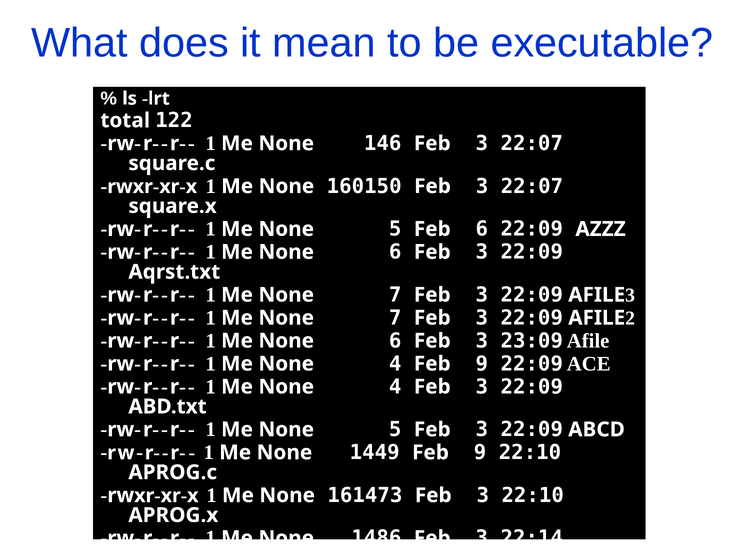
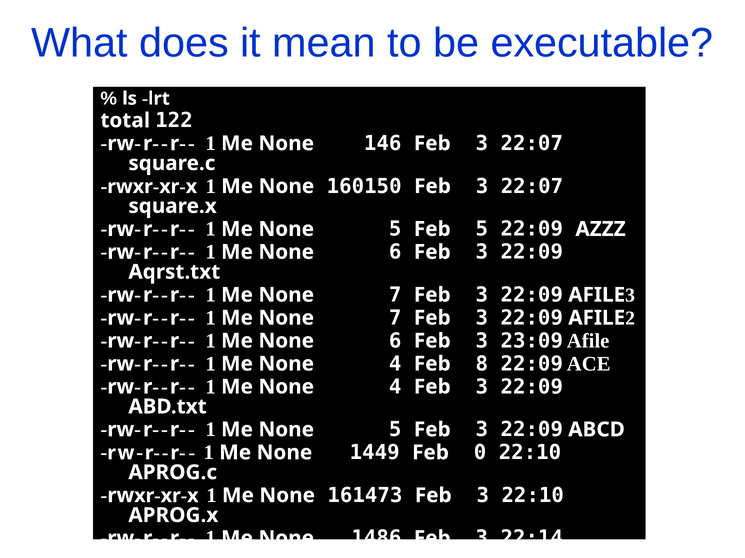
Feb 6: 6 -> 5 (482, 229)
4 Feb 9: 9 -> 8 (482, 364)
1449 Feb 9: 9 -> 0 (480, 453)
